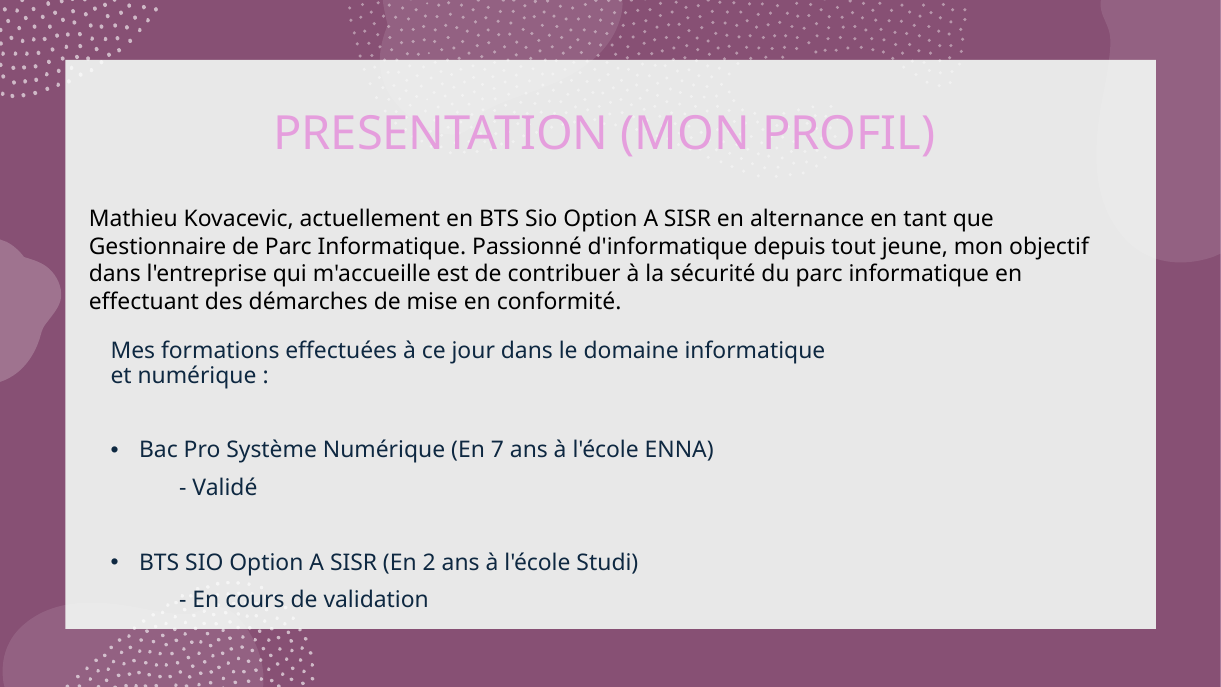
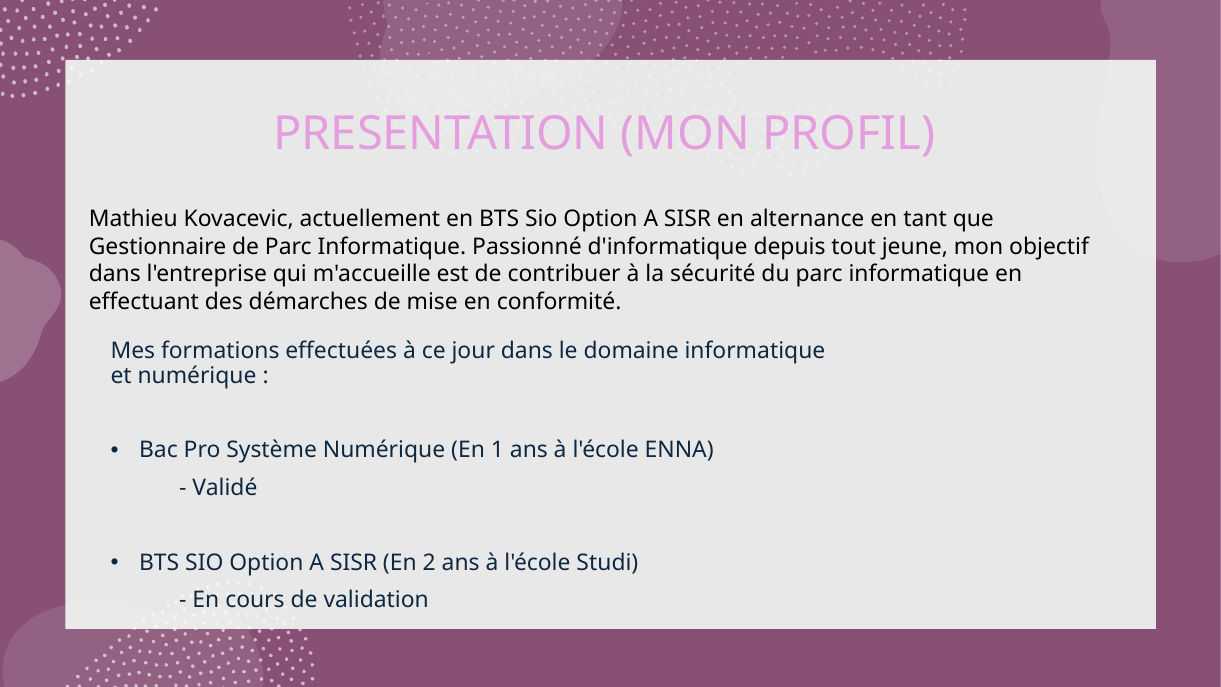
7: 7 -> 1 (497, 450)
